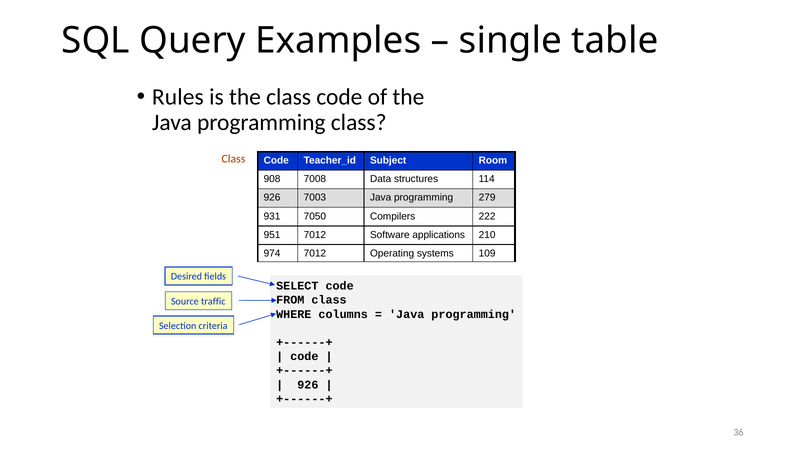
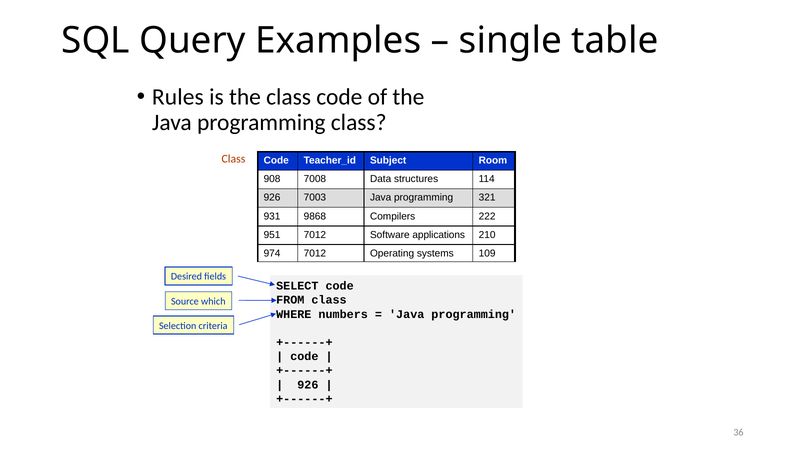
279: 279 -> 321 (487, 198)
7050: 7050 -> 9868 (315, 216)
traffic: traffic -> which (213, 302)
columns: columns -> numbers (343, 314)
